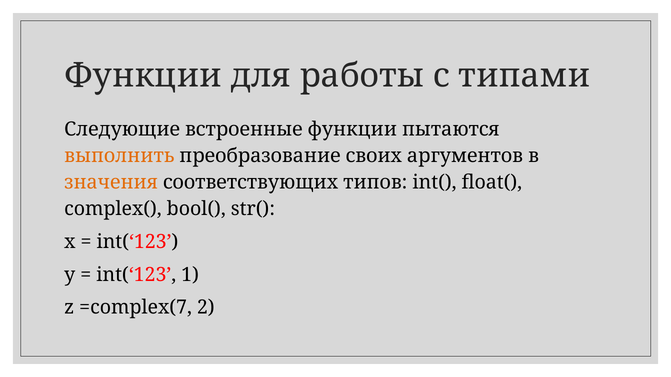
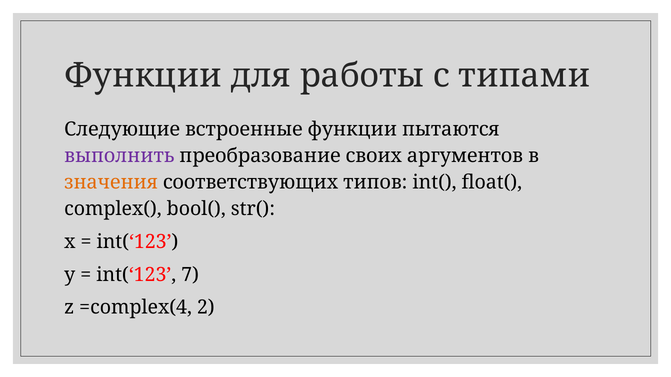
выполнить colour: orange -> purple (119, 156)
1: 1 -> 7 (190, 275)
=complex(7: =complex(7 -> =complex(4 (136, 308)
